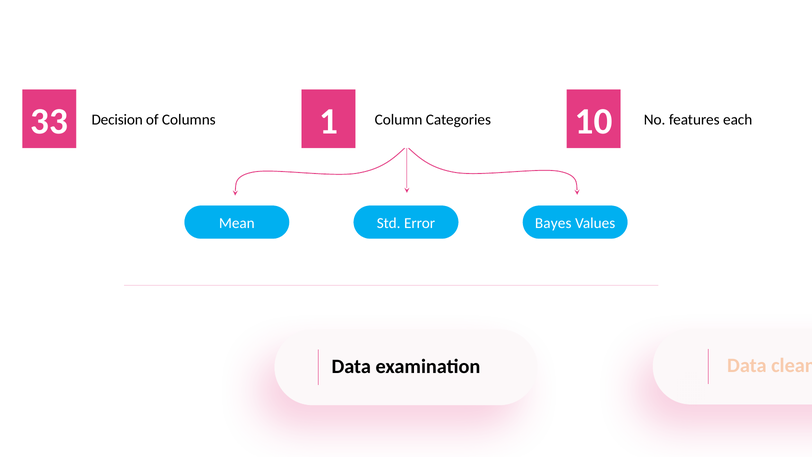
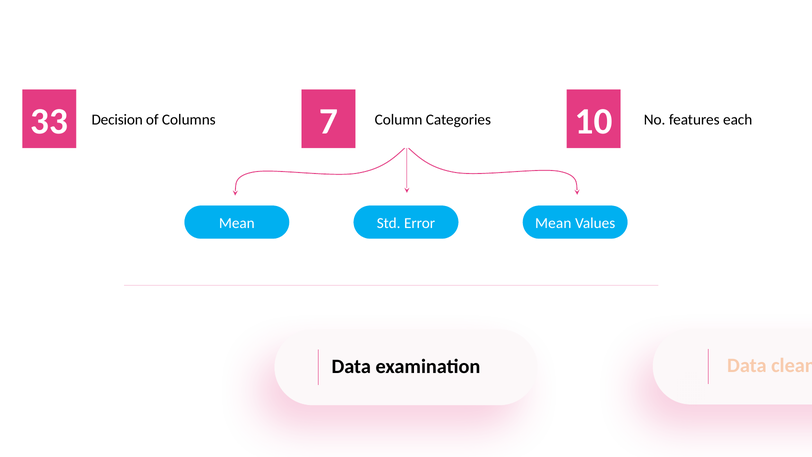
1: 1 -> 7 (328, 121)
Error Bayes: Bayes -> Mean (553, 223)
